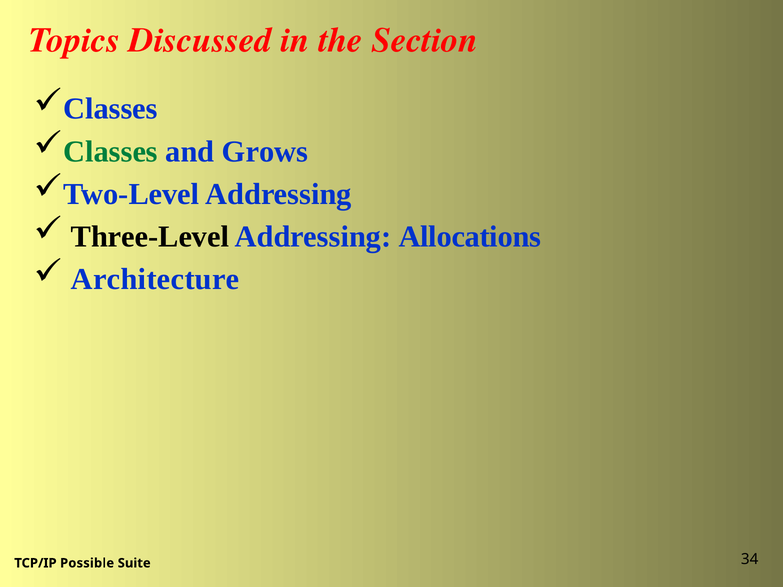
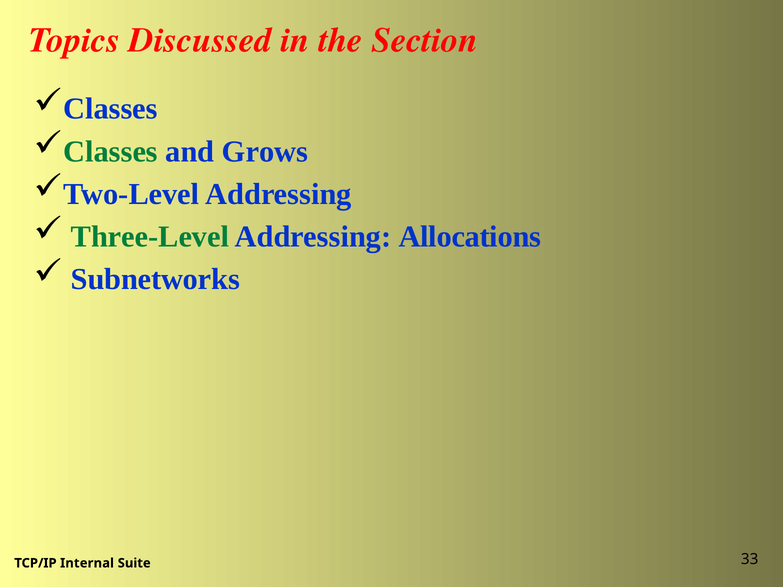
Three-Level colour: black -> green (150, 237)
Architecture: Architecture -> Subnetworks (155, 280)
Possible: Possible -> Internal (87, 563)
34: 34 -> 33 (750, 559)
